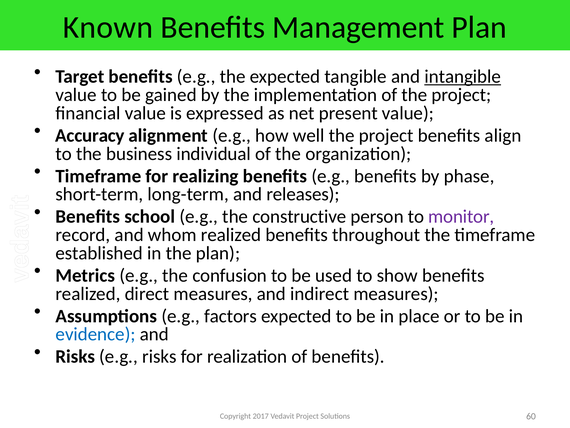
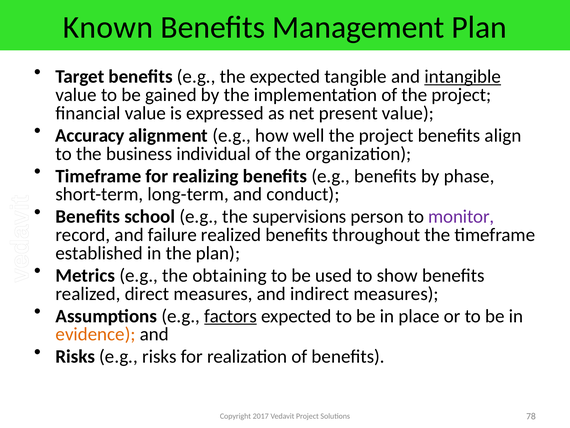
releases: releases -> conduct (303, 194)
constructive: constructive -> supervisions (299, 216)
whom: whom -> failure (172, 235)
confusion: confusion -> obtaining (229, 275)
factors underline: none -> present (231, 316)
evidence colour: blue -> orange (96, 334)
60: 60 -> 78 (531, 416)
